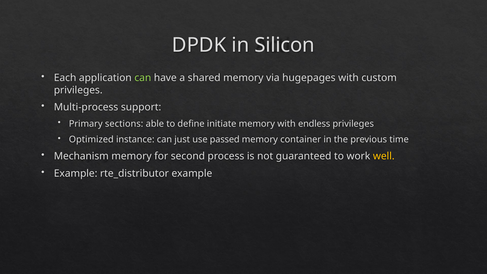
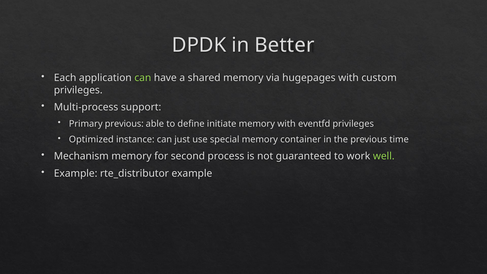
Silicon: Silicon -> Better (284, 45)
Primary sections: sections -> previous (124, 124)
endless: endless -> eventfd (314, 124)
passed: passed -> special (225, 139)
well colour: yellow -> light green (384, 156)
